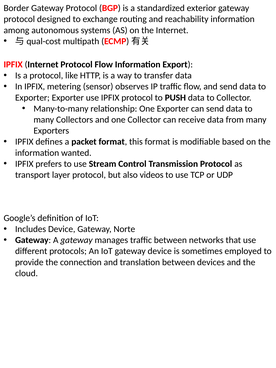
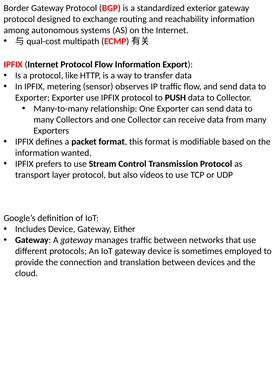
Norte: Norte -> Either (124, 229)
